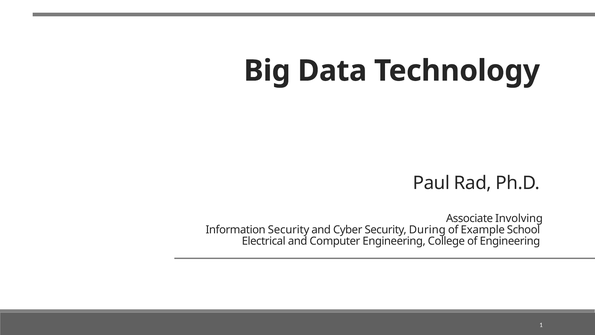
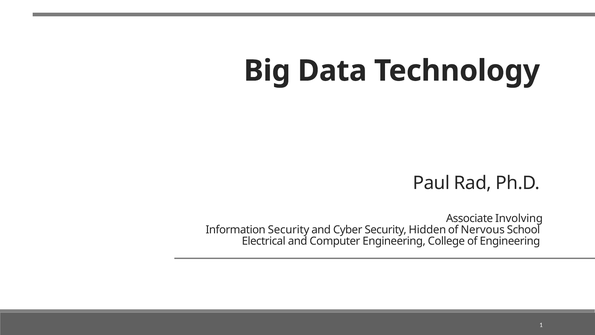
During: During -> Hidden (427, 230)
Example: Example -> Nervous (483, 230)
